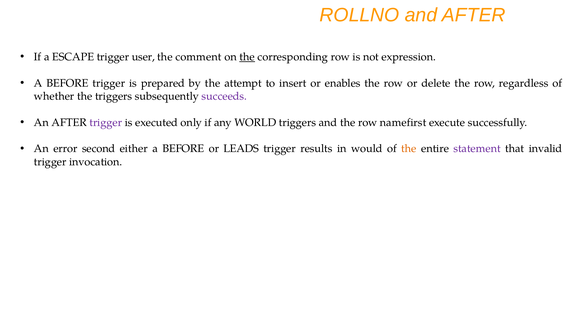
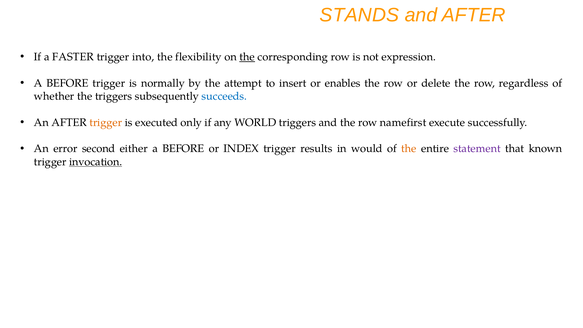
ROLLNO: ROLLNO -> STANDS (359, 15)
ESCAPE: ESCAPE -> FASTER (73, 57)
user: user -> into (143, 57)
comment: comment -> flexibility (199, 57)
prepared: prepared -> normally (163, 83)
succeeds colour: purple -> blue (224, 96)
trigger colour: purple -> orange (106, 122)
LEADS: LEADS -> INDEX (241, 149)
invalid: invalid -> known (546, 149)
invocation underline: none -> present (96, 162)
